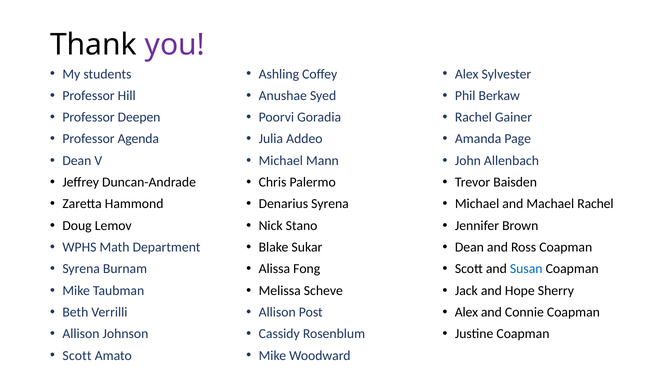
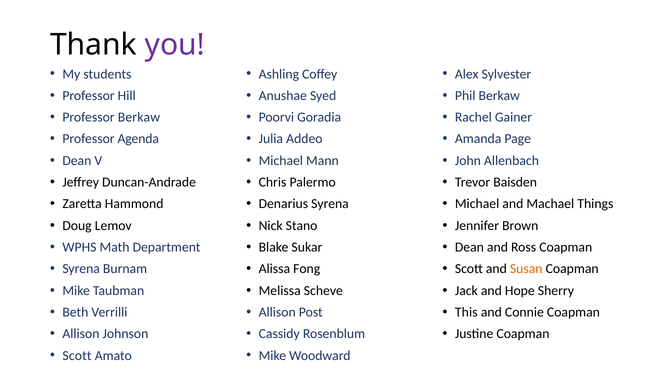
Professor Deepen: Deepen -> Berkaw (139, 117)
Machael Rachel: Rachel -> Things (595, 204)
Susan colour: blue -> orange (526, 269)
Alex: Alex -> This (466, 312)
